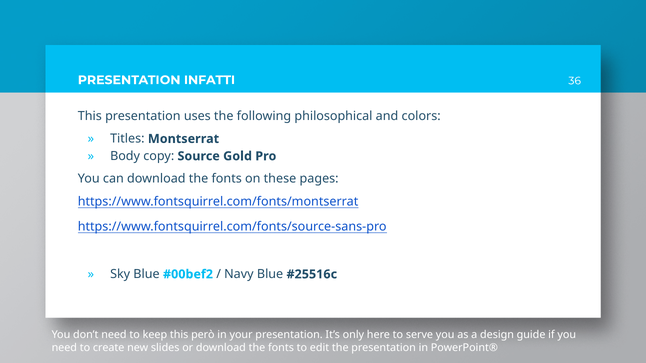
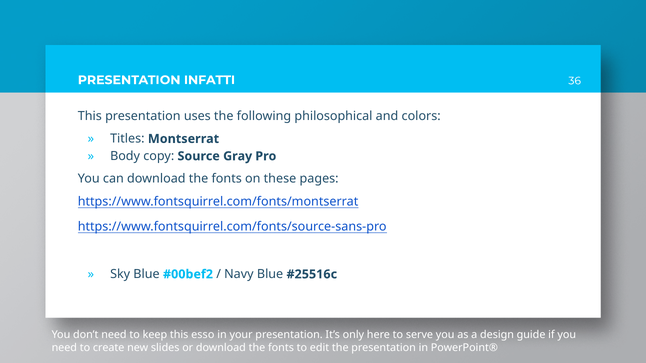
Gold: Gold -> Gray (238, 156)
però: però -> esso (203, 335)
